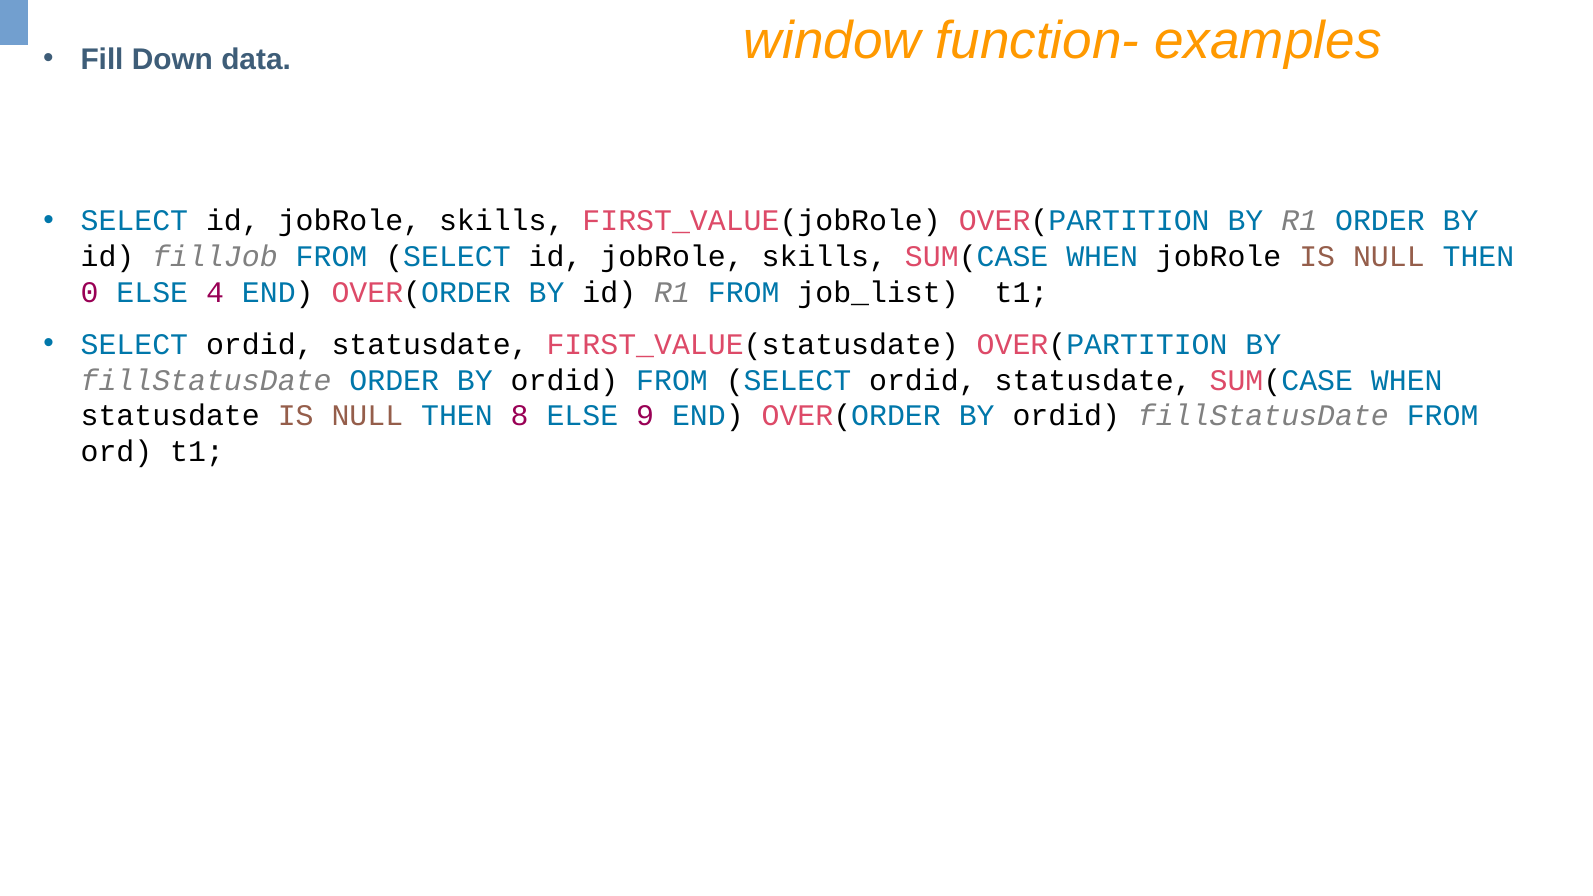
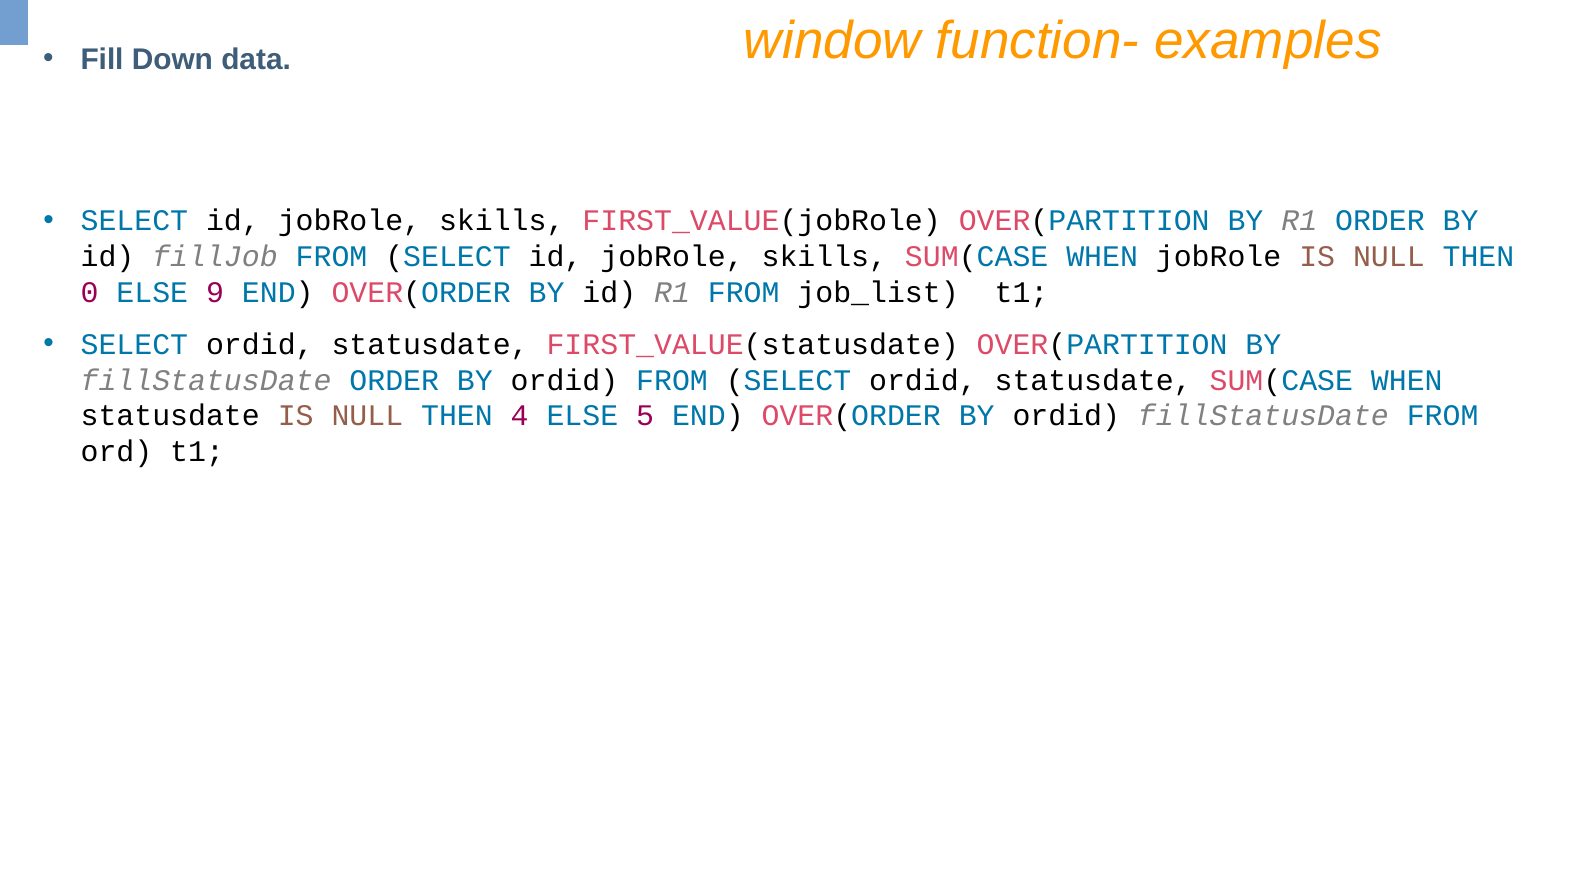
4: 4 -> 9 (215, 293)
8: 8 -> 4 (520, 416)
9: 9 -> 5 (645, 416)
